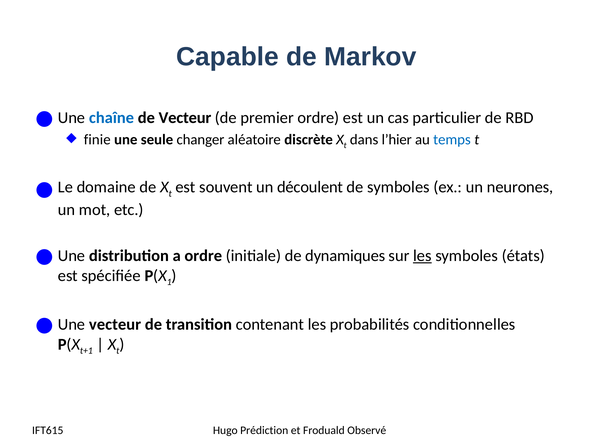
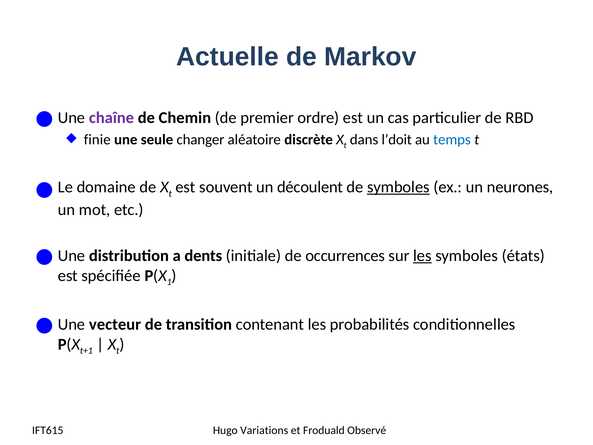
Capable: Capable -> Actuelle (228, 57)
chaîne colour: blue -> purple (111, 118)
de Vecteur: Vecteur -> Chemin (185, 118)
l’hier: l’hier -> l’doit (397, 139)
symboles underline: none -> present (398, 187)
a ordre: ordre -> dents (203, 256)
dynamiques: dynamiques -> occurrences (345, 256)
Prédiction: Prédiction -> Variations (264, 430)
